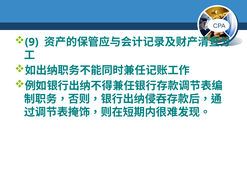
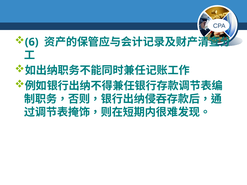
9: 9 -> 6 (32, 42)
